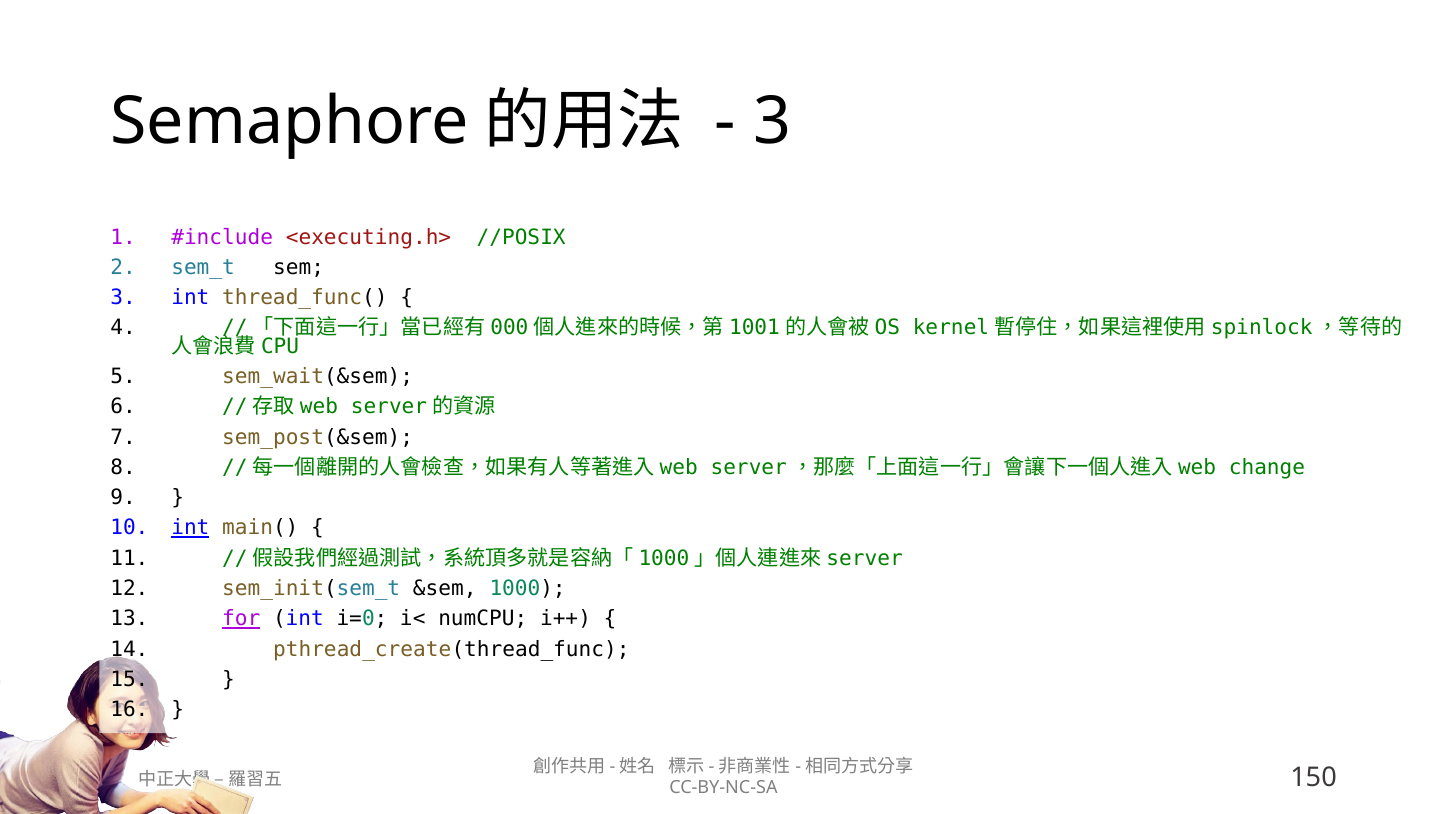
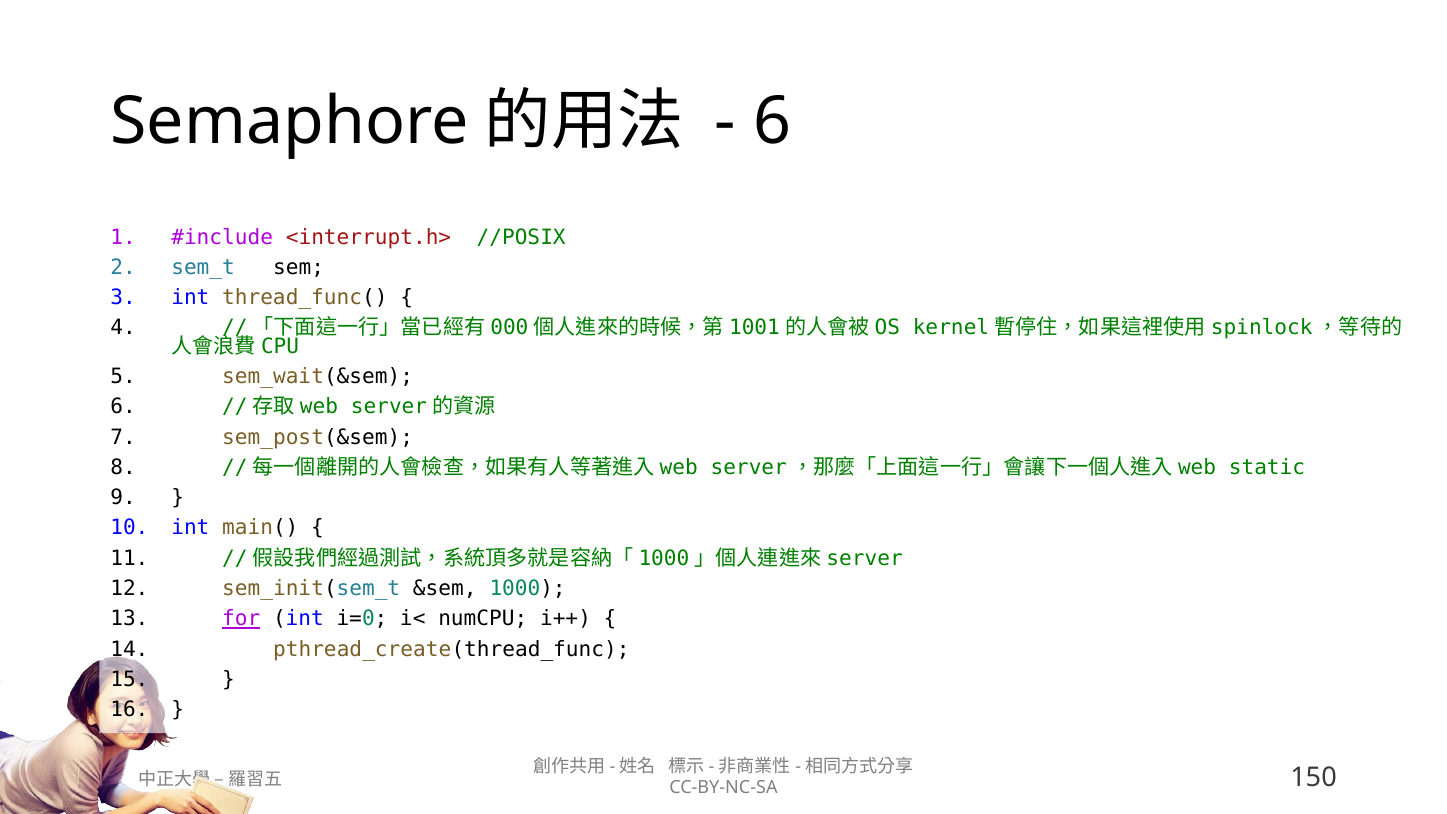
3: 3 -> 6 (772, 122)
<executing.h>: <executing.h> -> <interrupt.h> (369, 237)
change: change -> static (1267, 467)
int underline: present -> none (190, 528)
